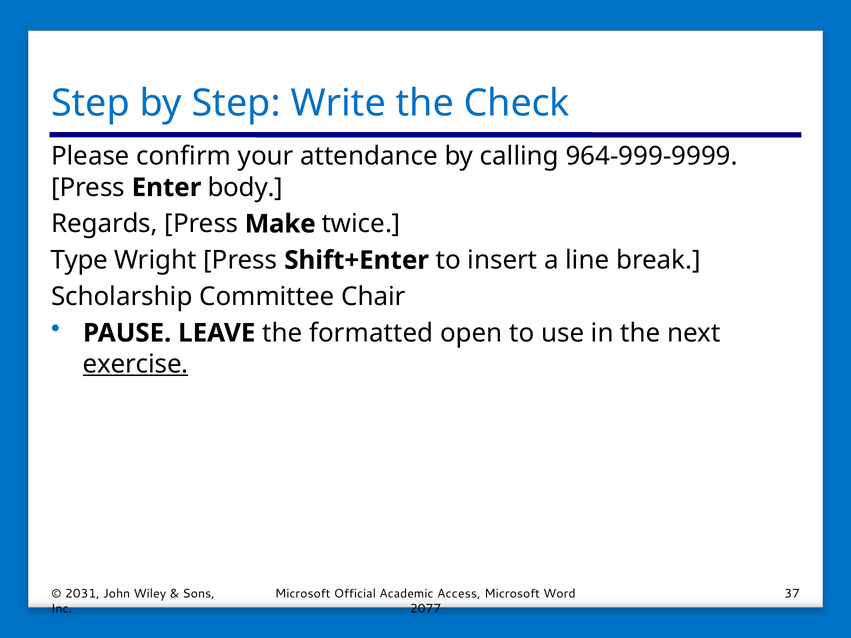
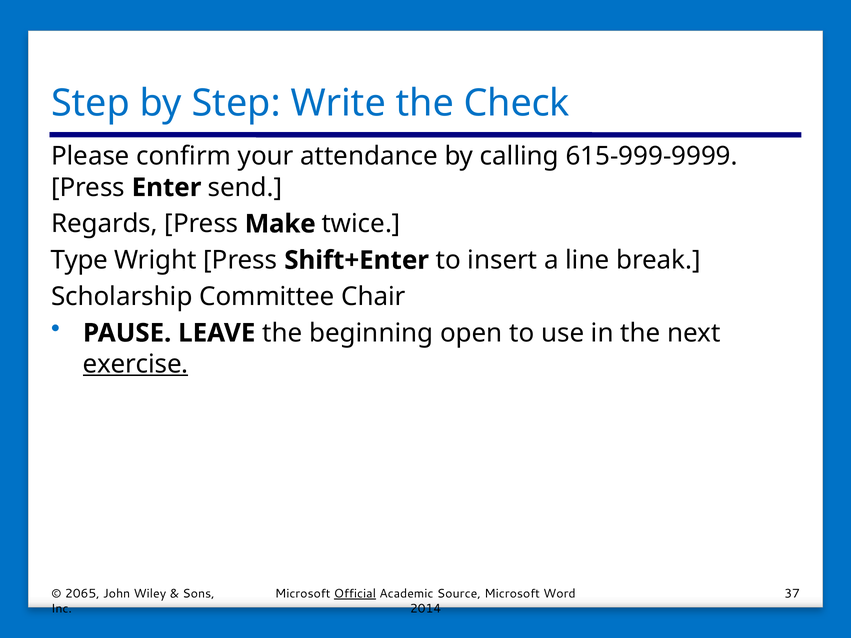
964-999-9999: 964-999-9999 -> 615-999-9999 (652, 156)
body: body -> send (245, 188)
formatted: formatted -> beginning (371, 333)
2031: 2031 -> 2065 (82, 594)
Official underline: none -> present (355, 594)
Access: Access -> Source (459, 594)
2077: 2077 -> 2014 (426, 609)
